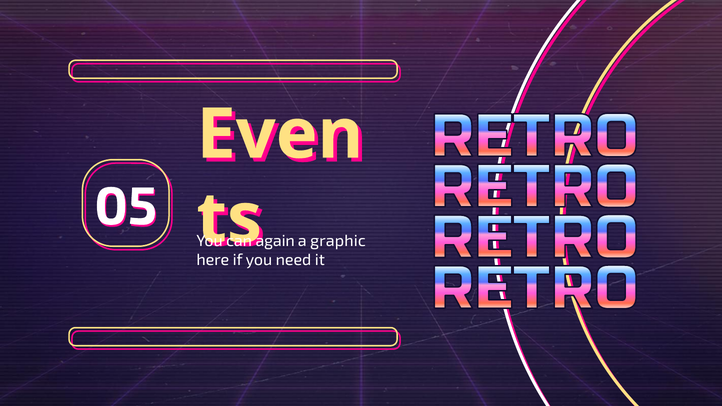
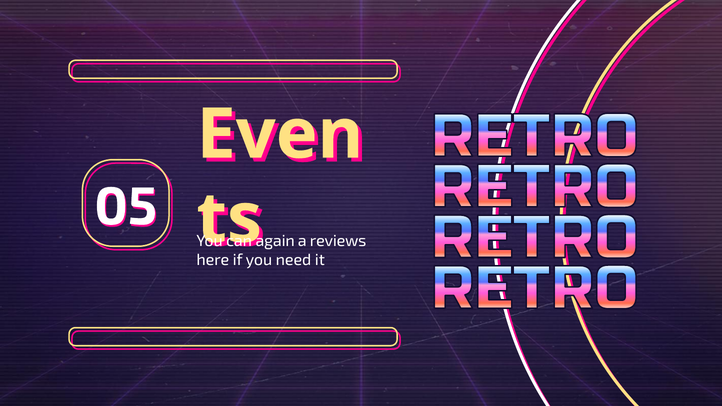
graphic: graphic -> reviews (338, 241)
